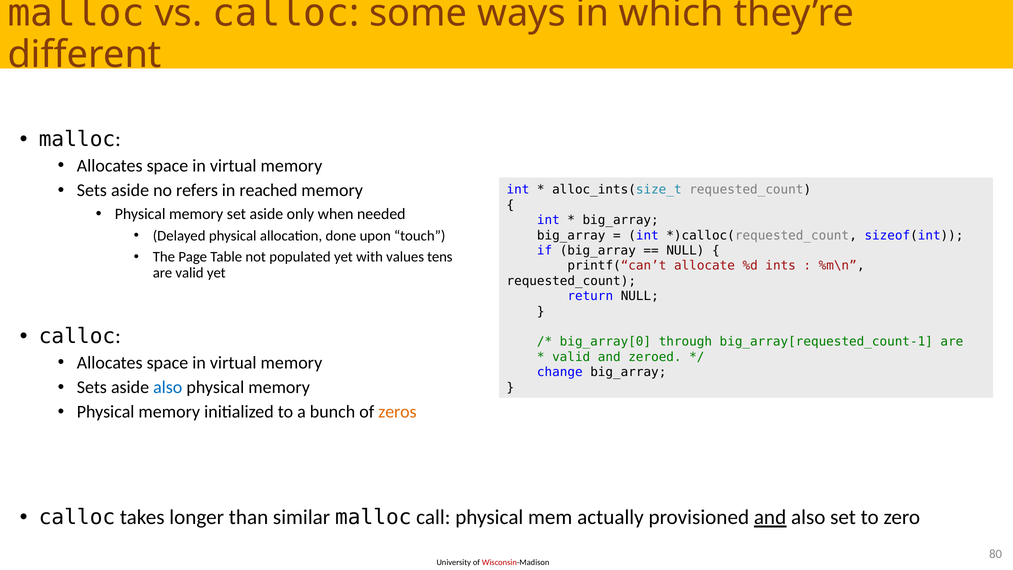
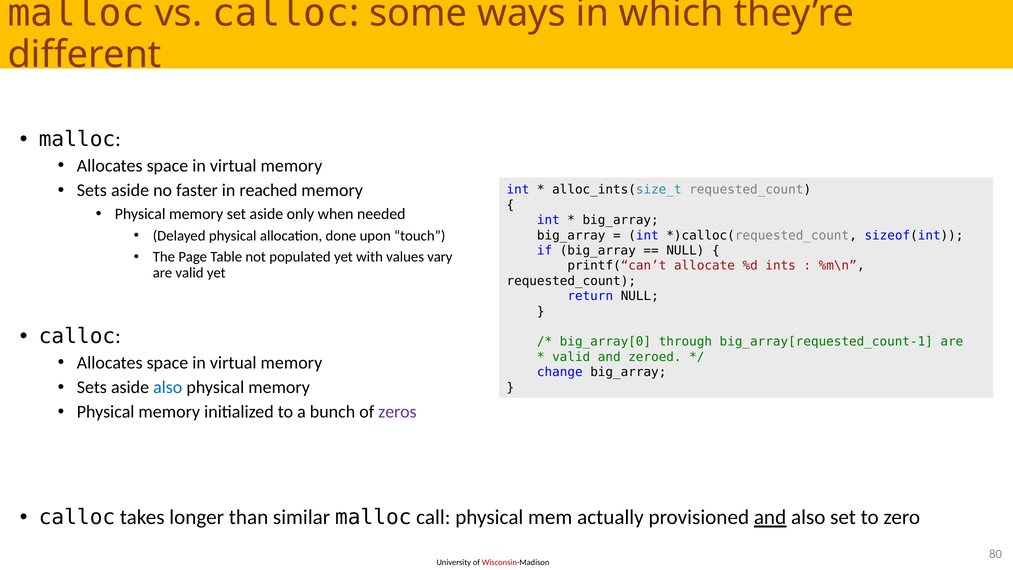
refers: refers -> faster (197, 190)
tens: tens -> vary (440, 257)
zeros colour: orange -> purple (397, 412)
